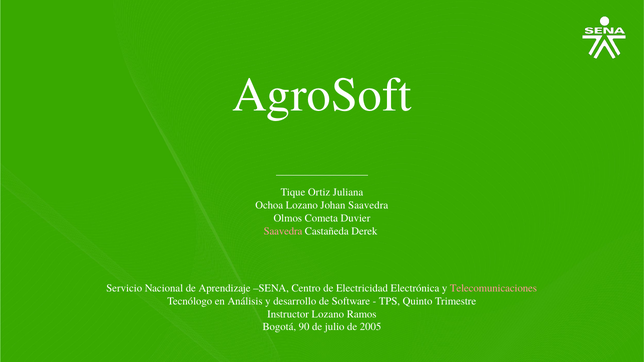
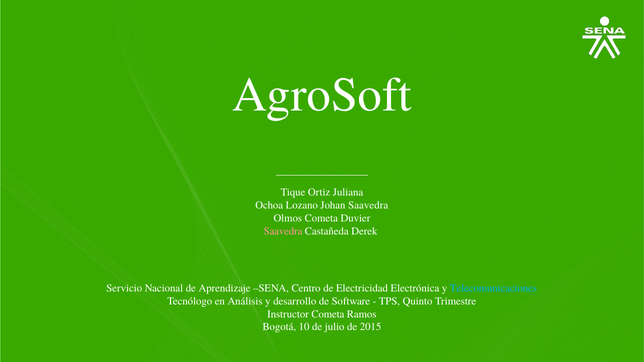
Telecomunicaciones colour: pink -> light blue (493, 288)
Instructor Lozano: Lozano -> Cometa (328, 314)
90: 90 -> 10 (304, 327)
2005: 2005 -> 2015 (371, 327)
